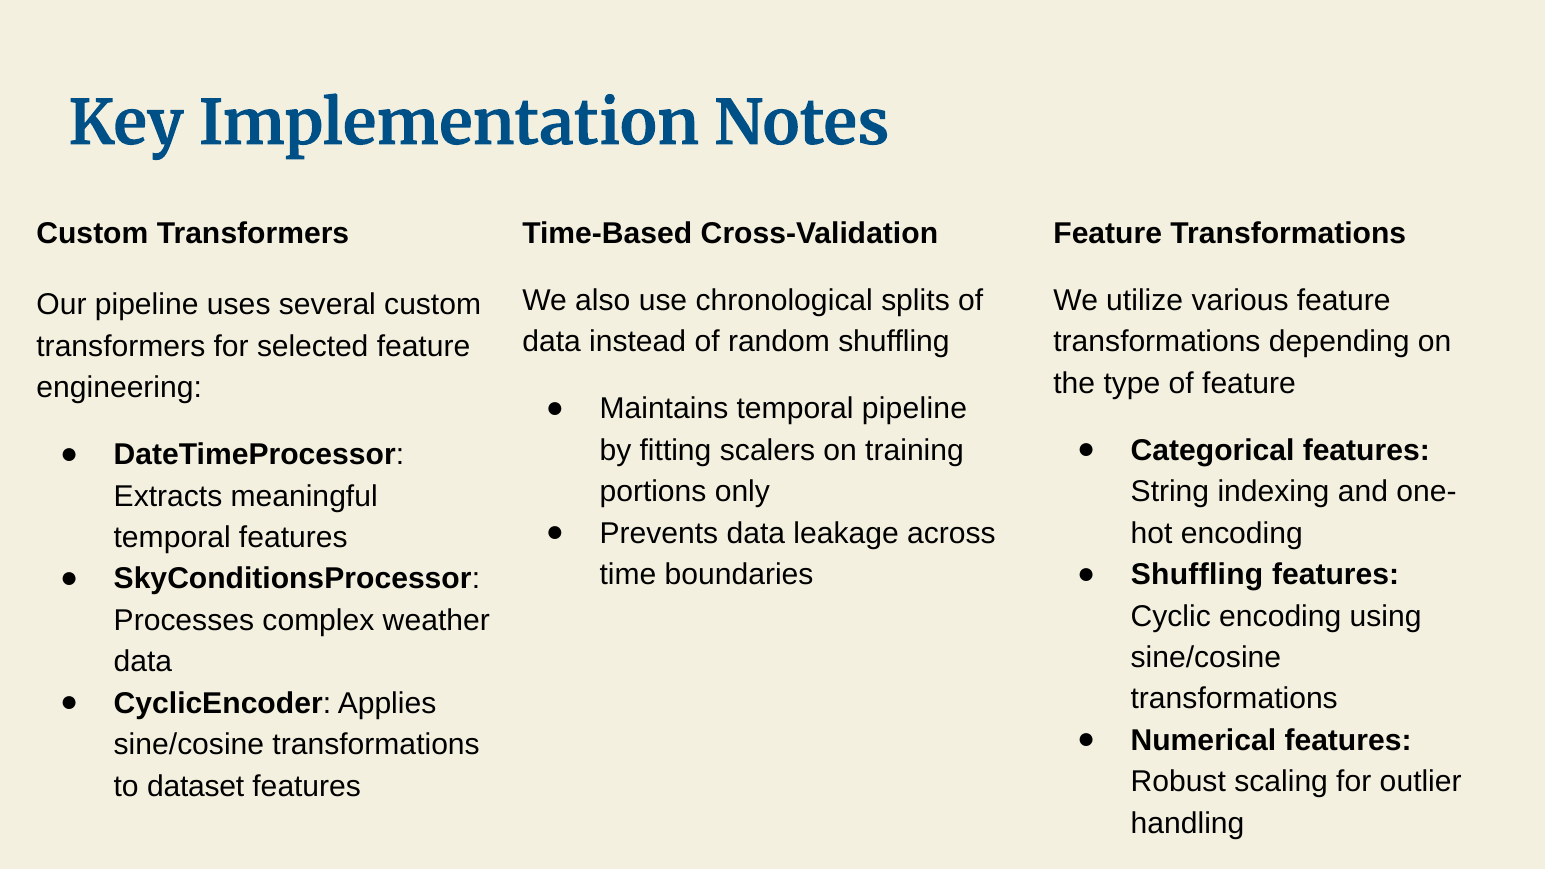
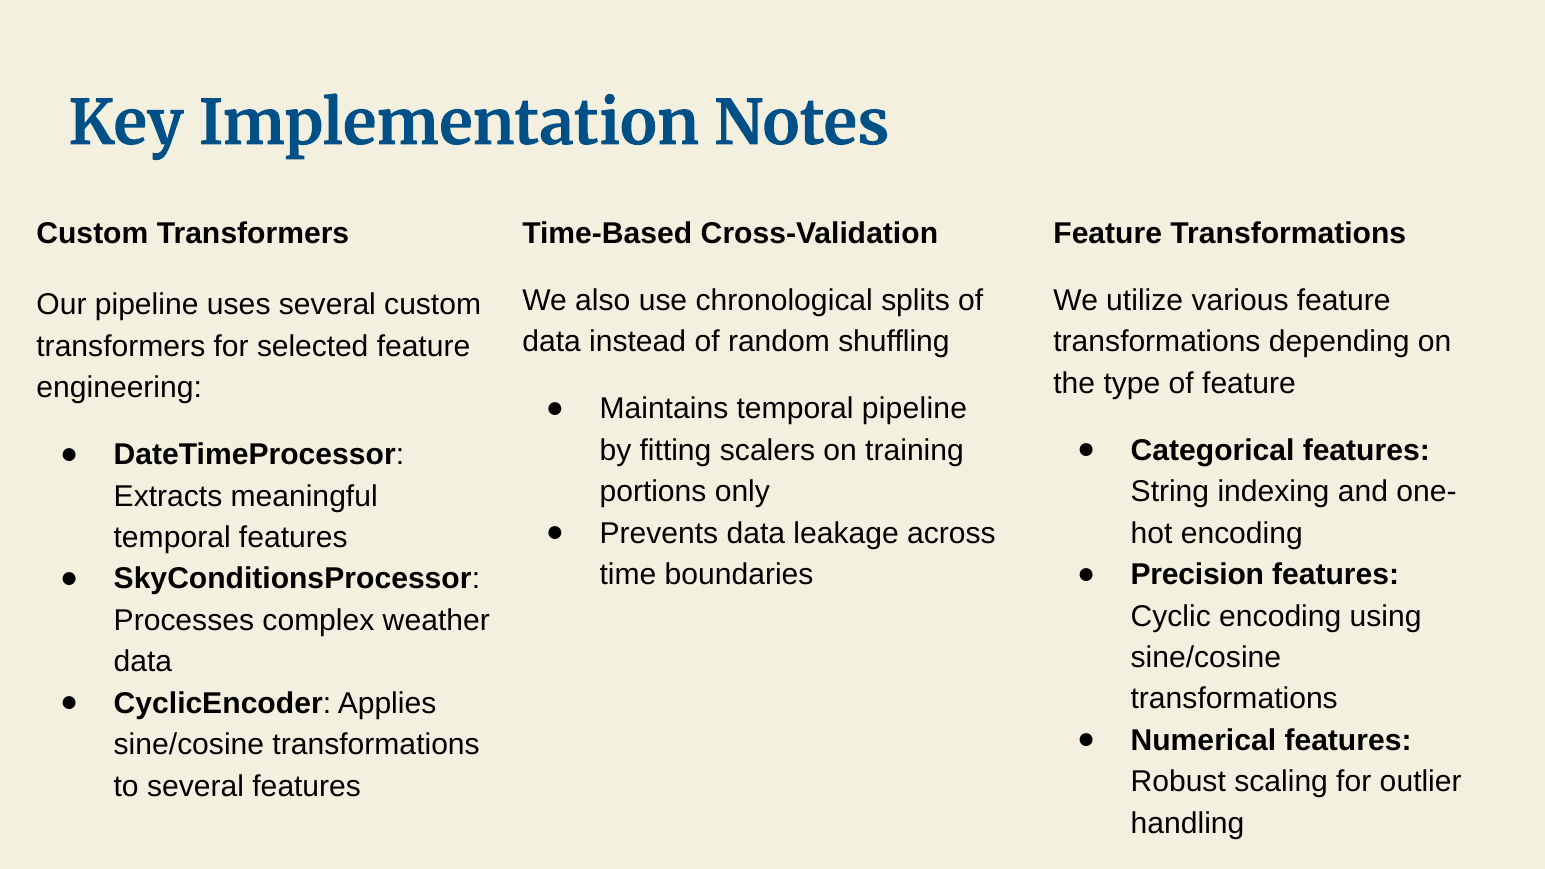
Shuffling: Shuffling -> Precision (1197, 575)
to dataset: dataset -> several (196, 786)
